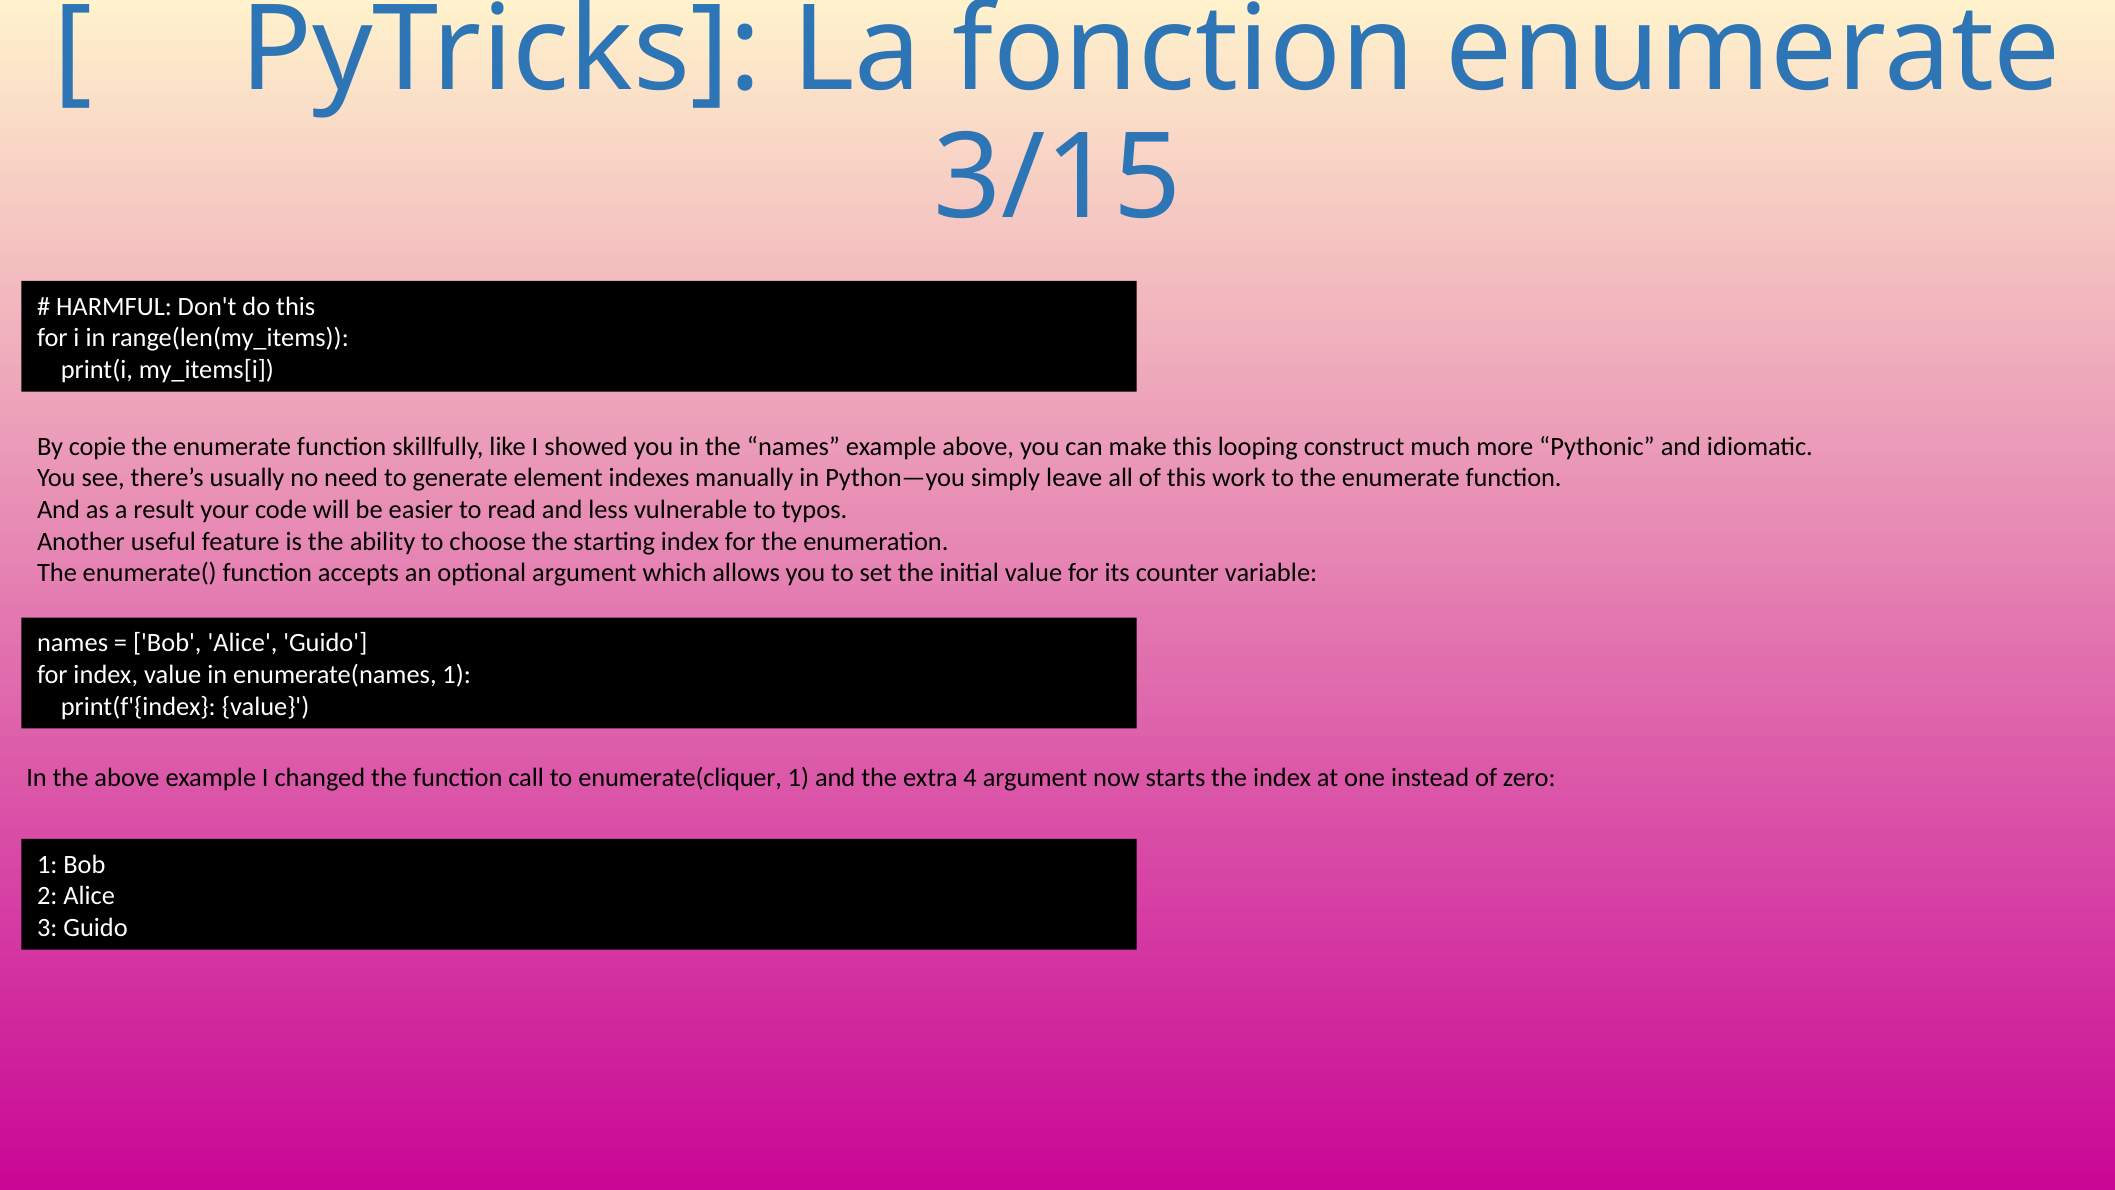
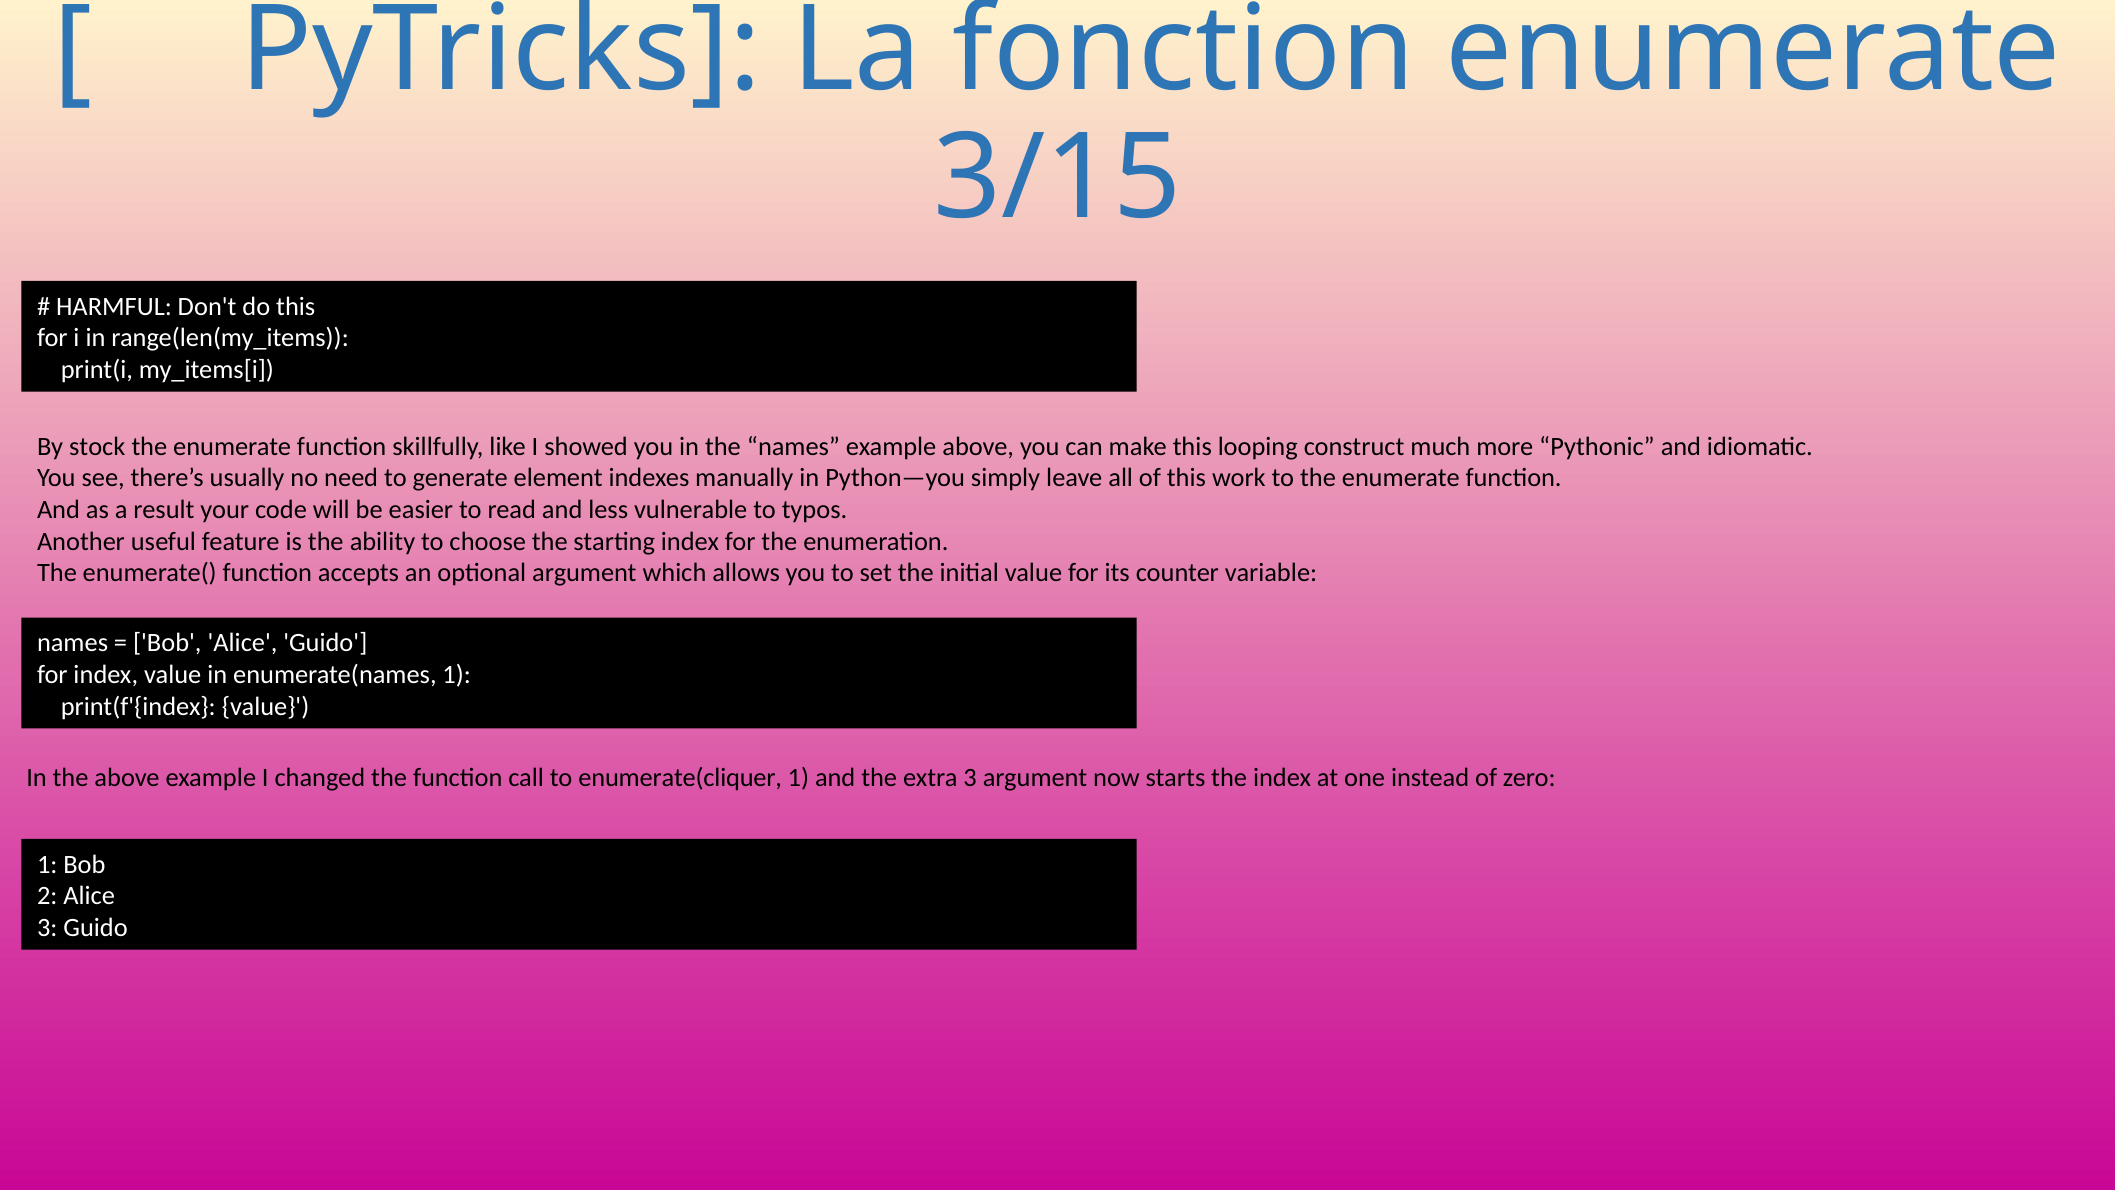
copie: copie -> stock (97, 446)
extra 4: 4 -> 3 (970, 777)
